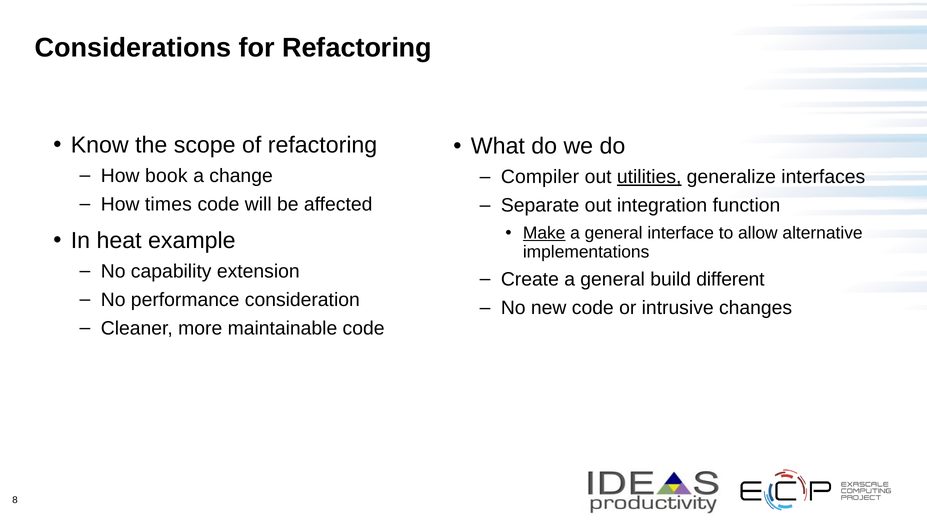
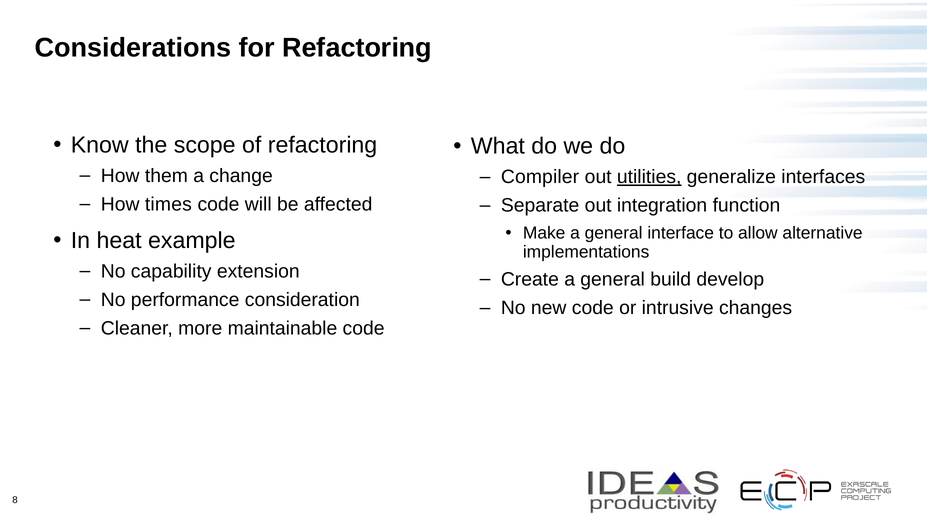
book: book -> them (166, 176)
Make underline: present -> none (544, 233)
different: different -> develop (730, 280)
